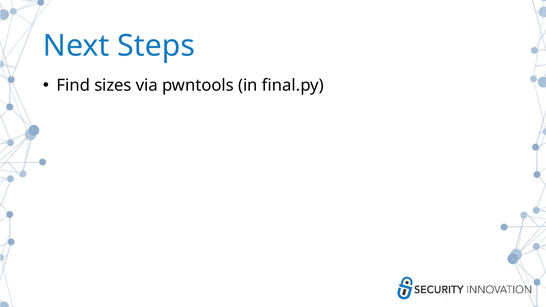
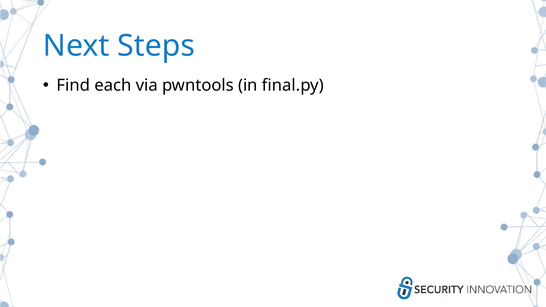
sizes: sizes -> each (113, 85)
